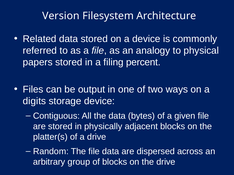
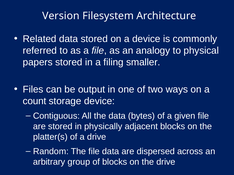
percent: percent -> smaller (143, 62)
digits: digits -> count (34, 101)
